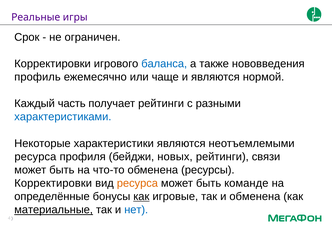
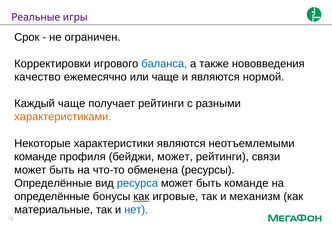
профиль: профиль -> качество (37, 77)
Каждый часть: часть -> чаще (72, 103)
характеристиками colour: blue -> orange (63, 117)
ресурса: ресурса -> команде (35, 157)
бейджи новых: новых -> может (175, 157)
Корректировки: Корректировки -> Определённые (53, 183)
ресурса colour: orange -> blue (137, 183)
и обменена: обменена -> механизм (255, 196)
материальные underline: present -> none (54, 210)
